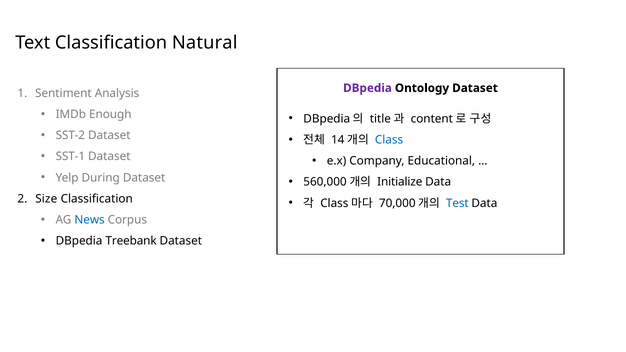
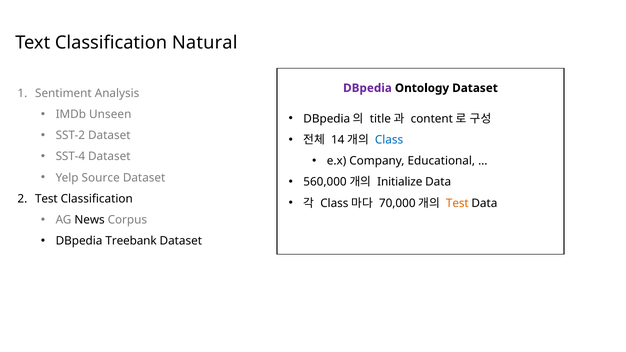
Enough: Enough -> Unseen (110, 114)
SST-1: SST-1 -> SST-4 (70, 157)
During: During -> Source (101, 178)
Size: Size -> Test (46, 199)
Test colour: blue -> orange (457, 203)
News colour: blue -> black (90, 220)
